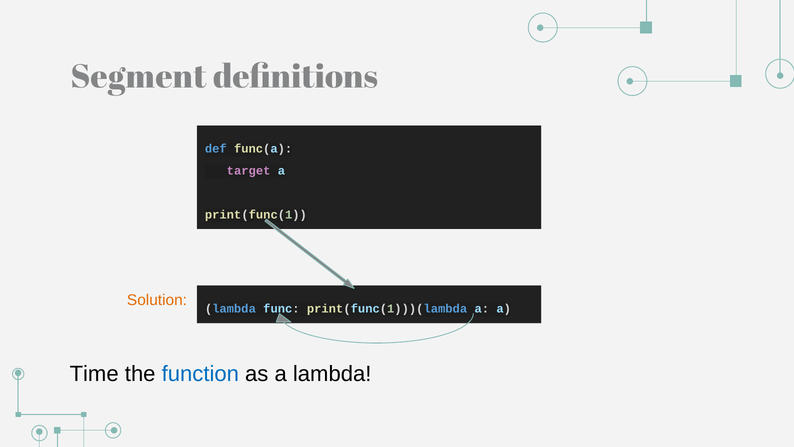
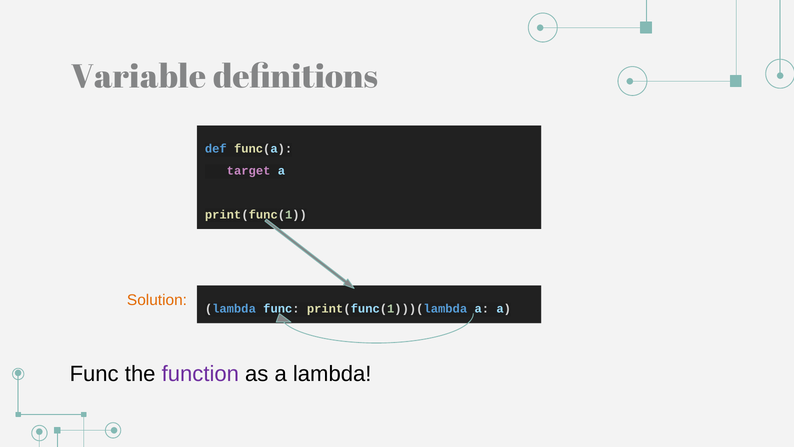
Segment: Segment -> Variable (139, 77)
Time: Time -> Func (94, 374)
function colour: blue -> purple (200, 374)
